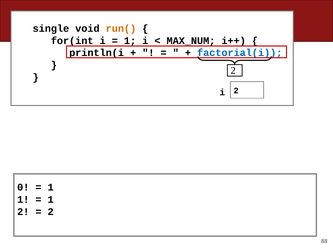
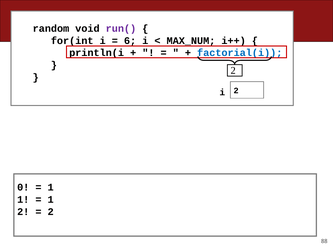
single: single -> random (51, 28)
run( colour: orange -> purple (121, 28)
1: 1 -> 6 (130, 41)
